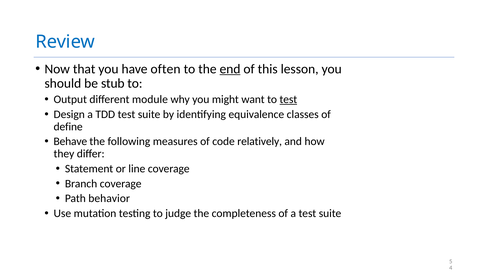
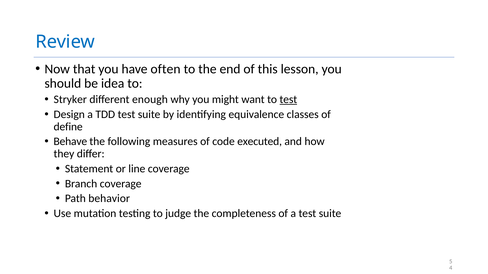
end underline: present -> none (230, 69)
stub: stub -> idea (113, 84)
Output: Output -> Stryker (70, 100)
module: module -> enough (150, 100)
relatively: relatively -> executed (260, 142)
